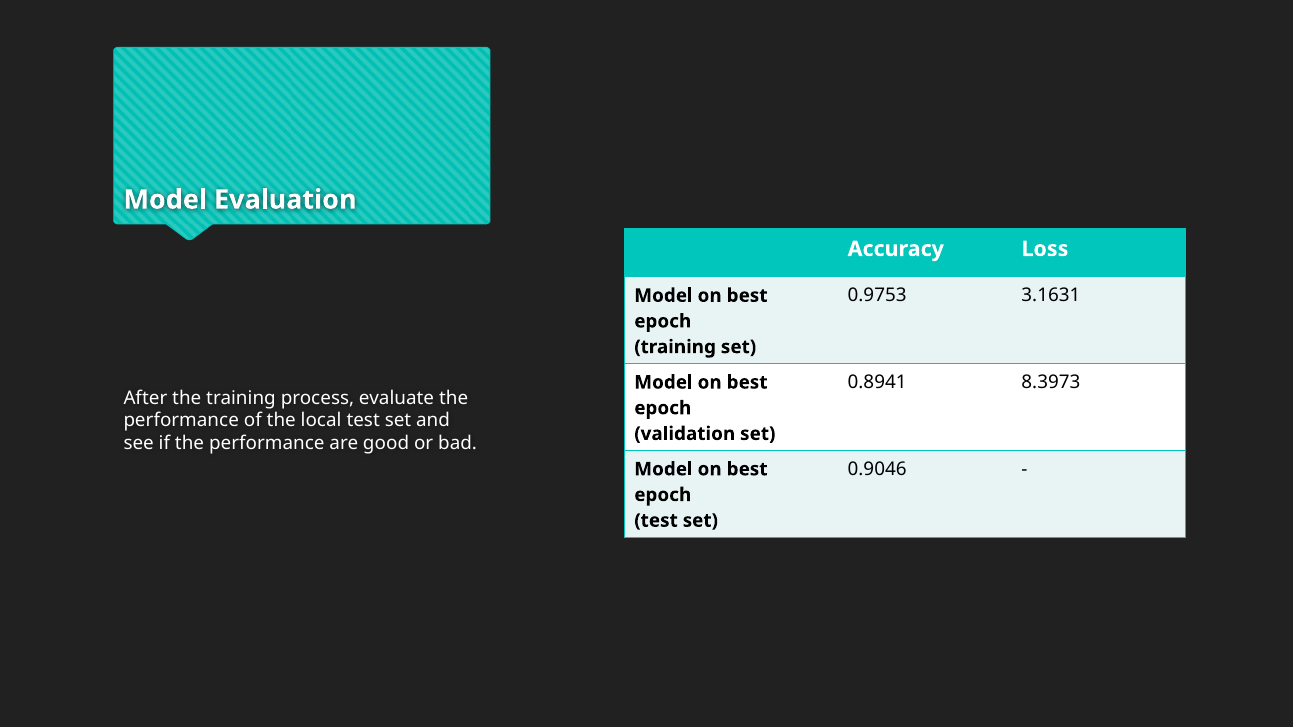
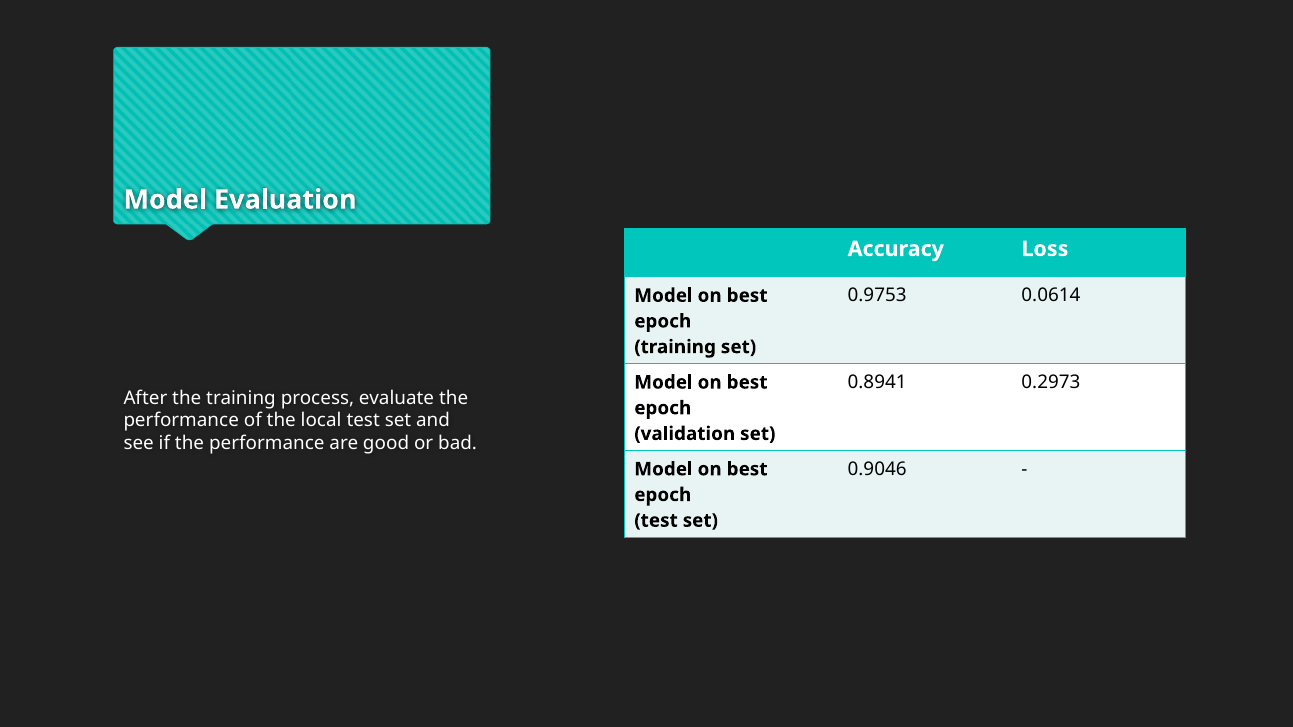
3.1631: 3.1631 -> 0.0614 (1051, 296)
8.3973: 8.3973 -> 0.2973 (1051, 383)
